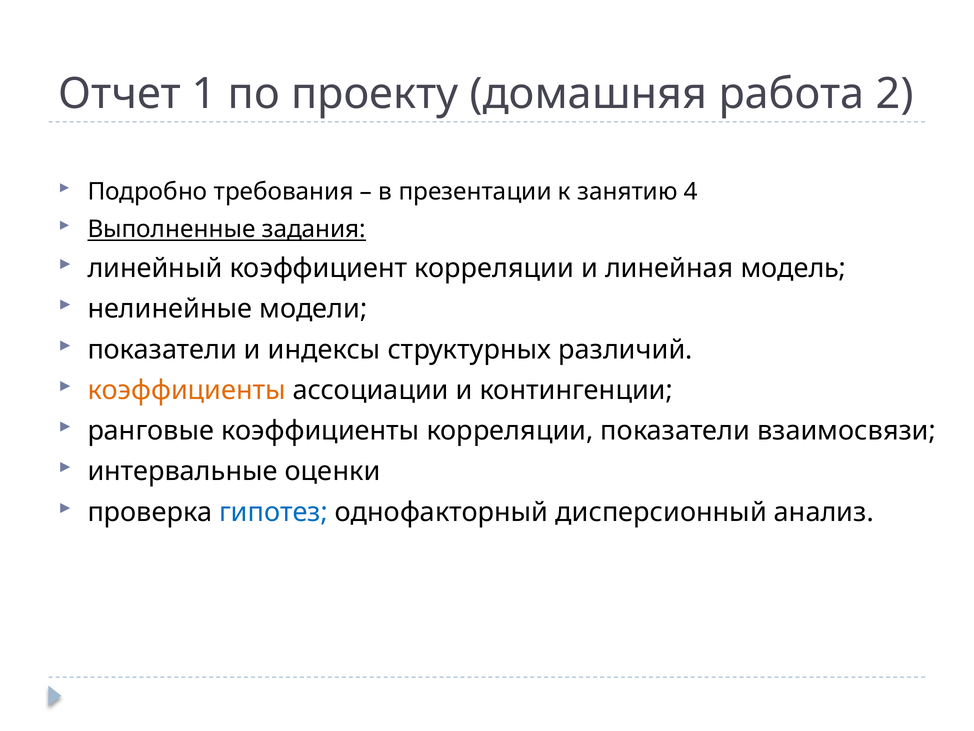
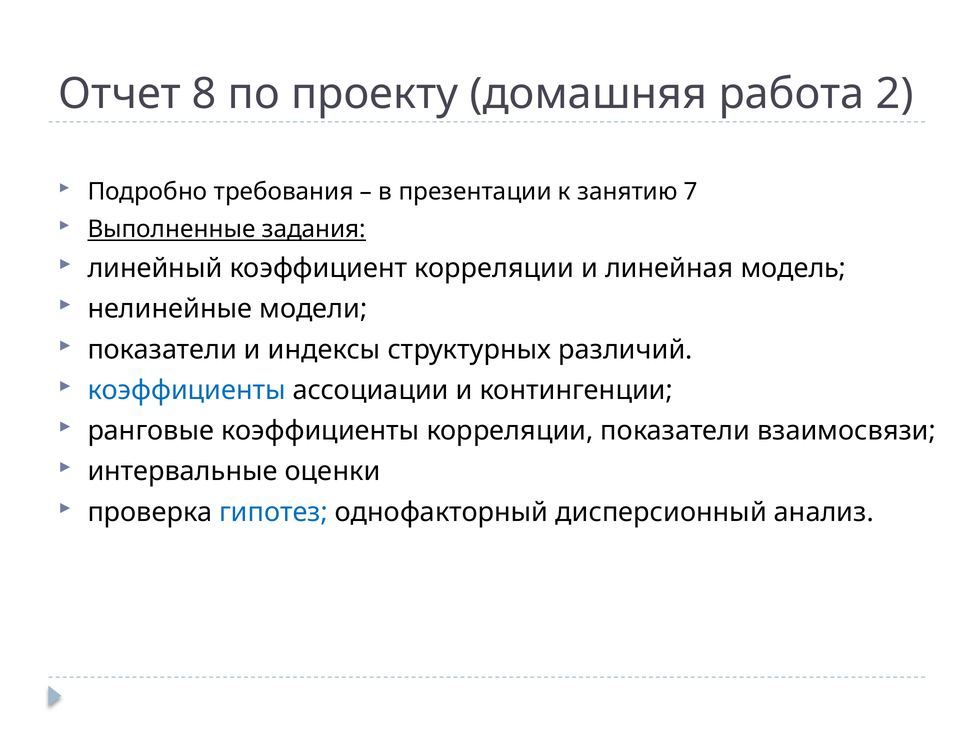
1: 1 -> 8 (204, 94)
4: 4 -> 7 (691, 192)
коэффициенты colour: orange -> blue (187, 390)
